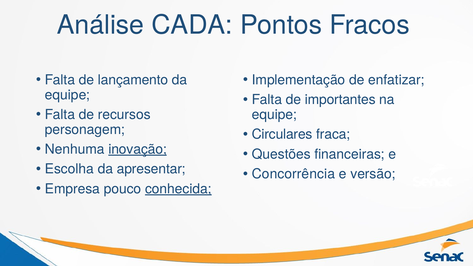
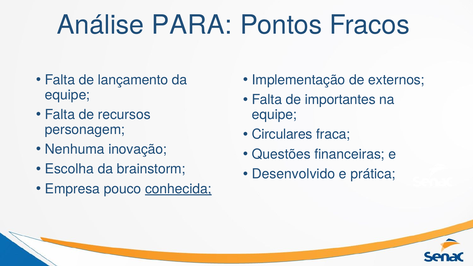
CADA: CADA -> PARA (192, 25)
enfatizar: enfatizar -> externos (396, 80)
inovação underline: present -> none (138, 149)
apresentar: apresentar -> brainstorm (151, 169)
Concorrência: Concorrência -> Desenvolvido (293, 174)
versão: versão -> prática (373, 174)
